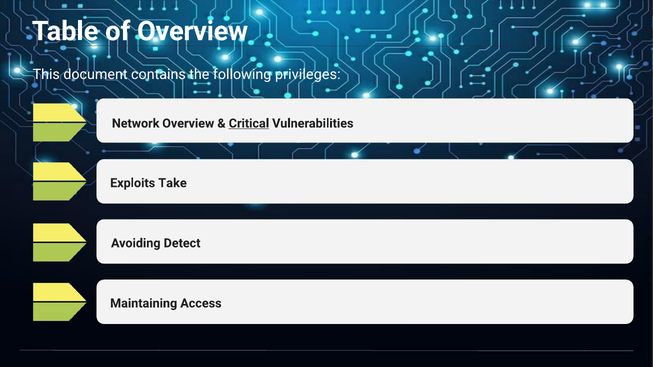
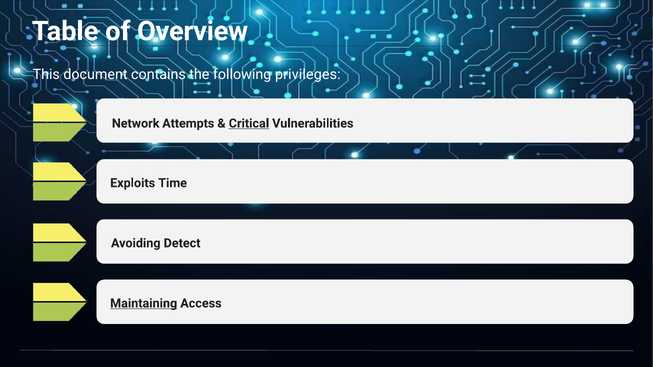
Network Overview: Overview -> Attempts (188, 124)
Take: Take -> Time (173, 183)
Maintaining underline: none -> present (144, 304)
